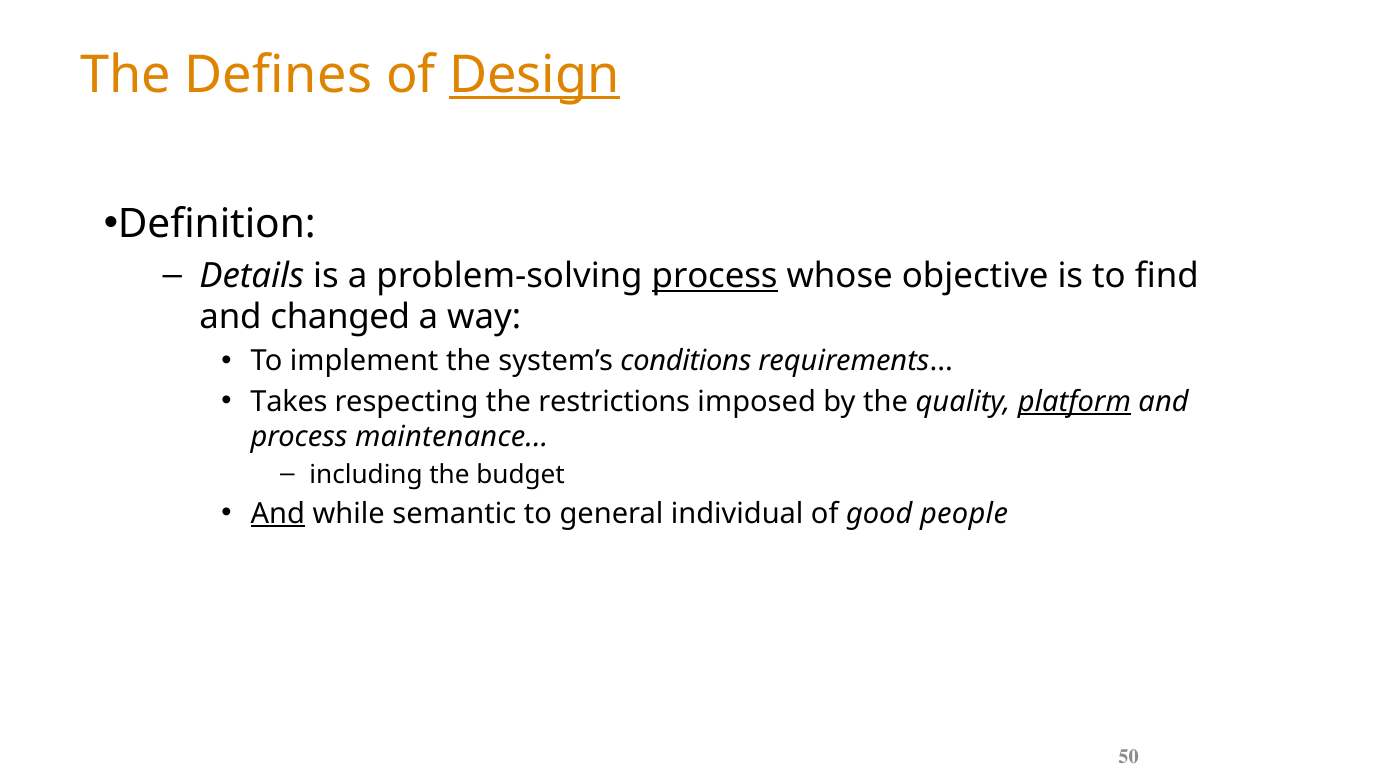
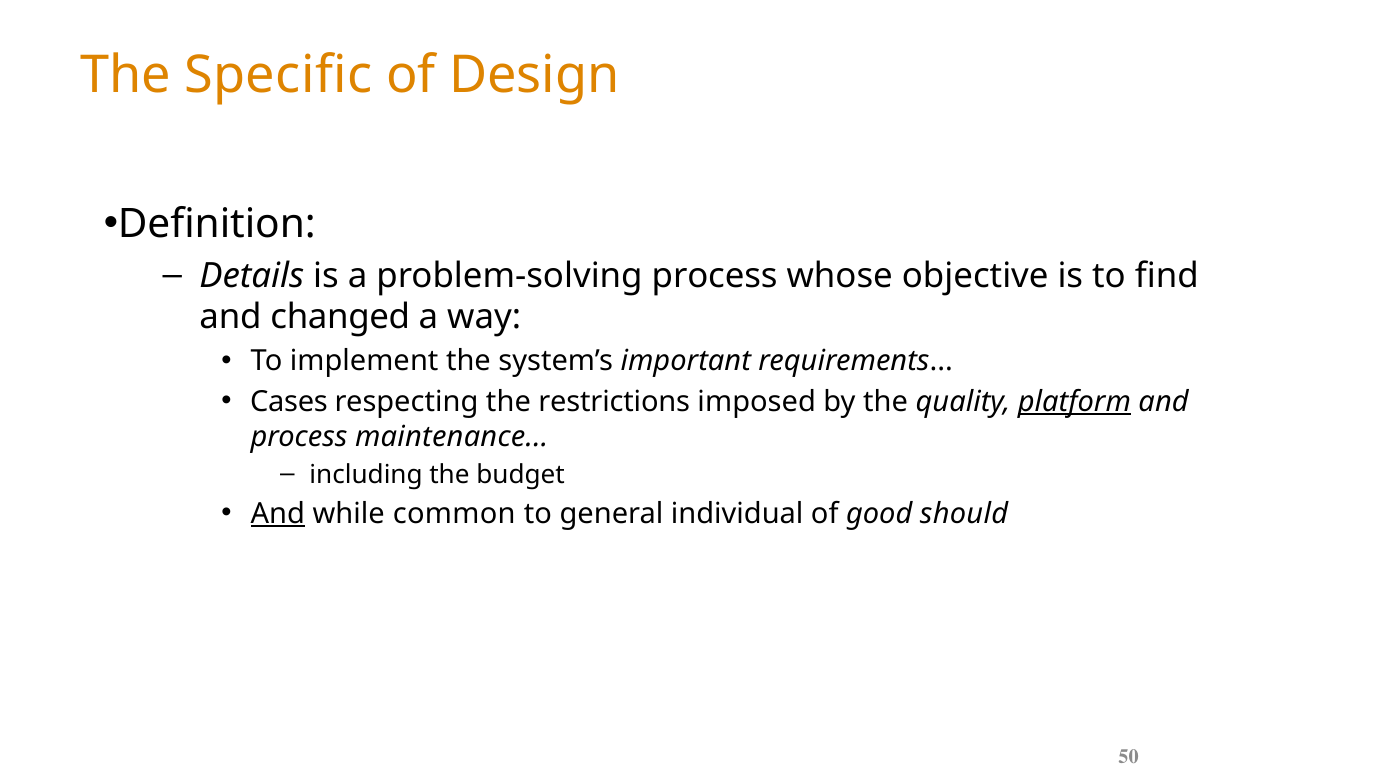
Defines: Defines -> Specific (278, 75)
Design underline: present -> none (534, 75)
process underline: present -> none (715, 276)
conditions: conditions -> important (686, 361)
Takes: Takes -> Cases (289, 402)
semantic: semantic -> common (454, 514)
people: people -> should (964, 514)
